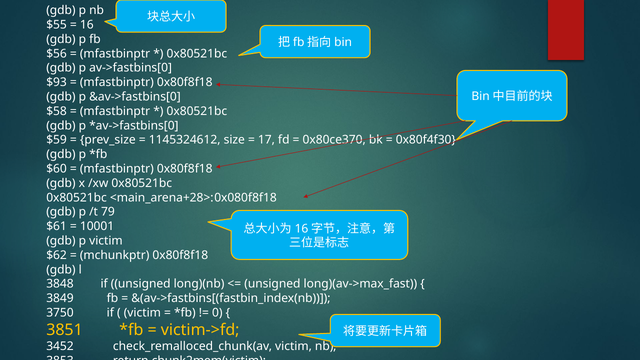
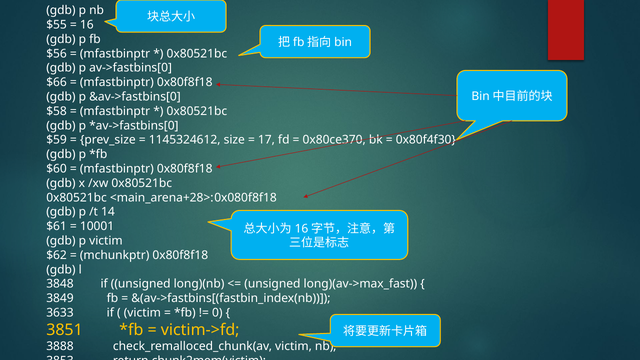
$93: $93 -> $66 (57, 82)
79: 79 -> 14 (108, 212)
3750: 3750 -> 3633 (60, 313)
3452: 3452 -> 3888 (60, 346)
